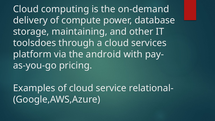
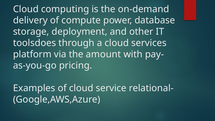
maintaining: maintaining -> deployment (80, 32)
android: android -> amount (103, 54)
